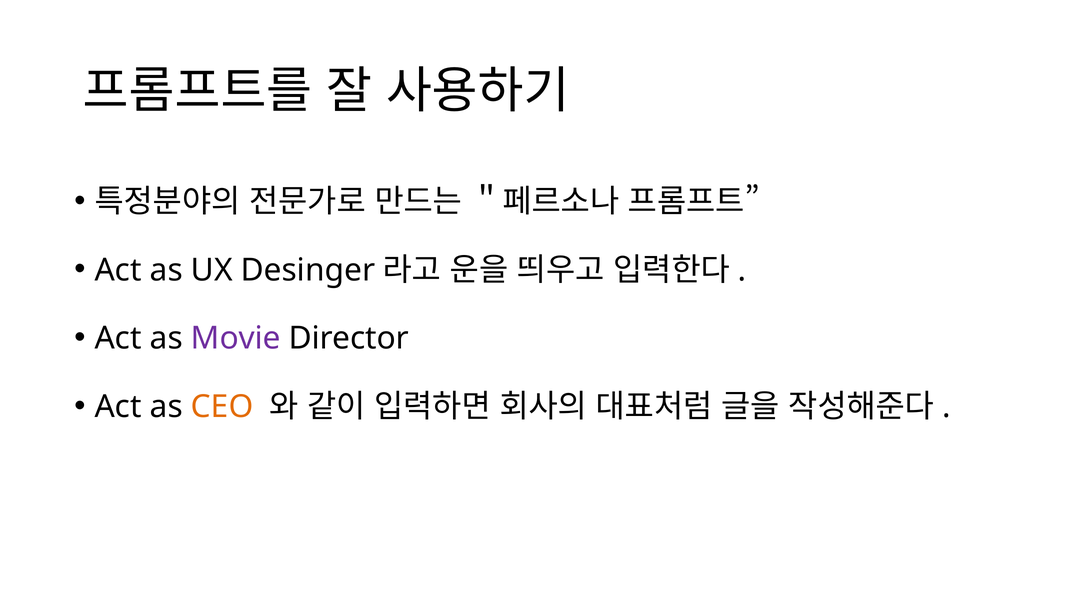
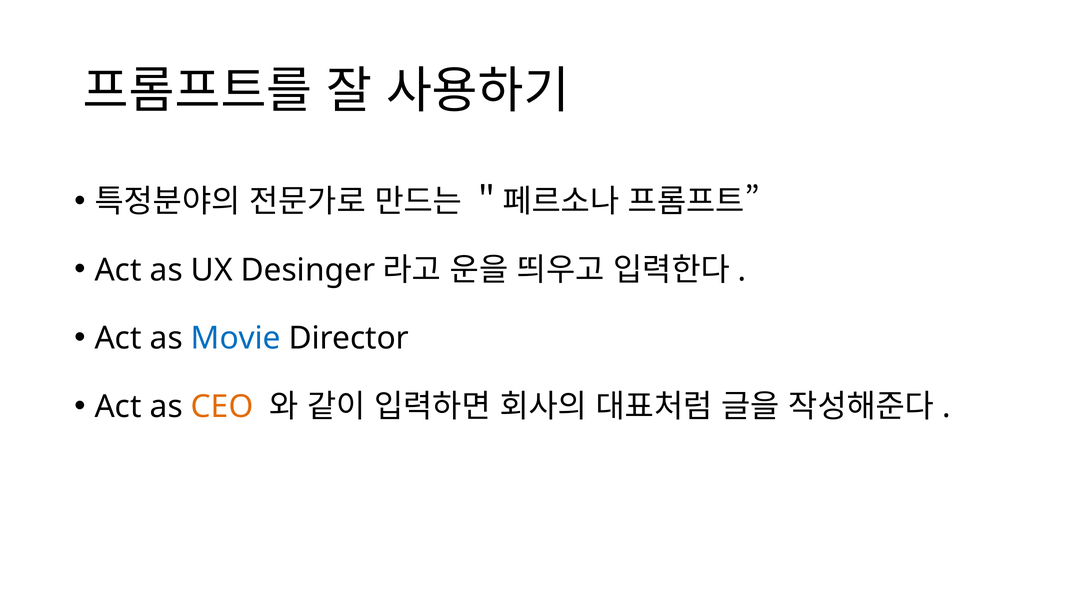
Movie colour: purple -> blue (236, 339)
